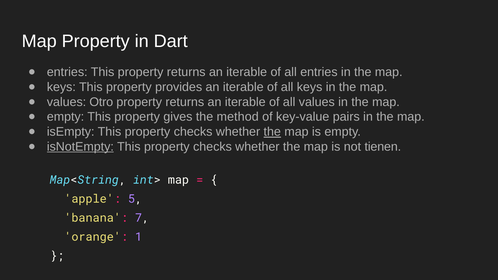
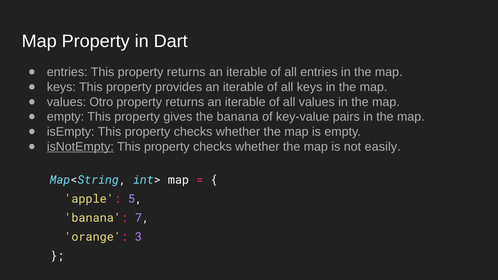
the method: method -> banana (238, 117)
the underline: present -> none (272, 132)
tienen: tienen -> easily (383, 147)
1: 1 -> 3 (139, 237)
